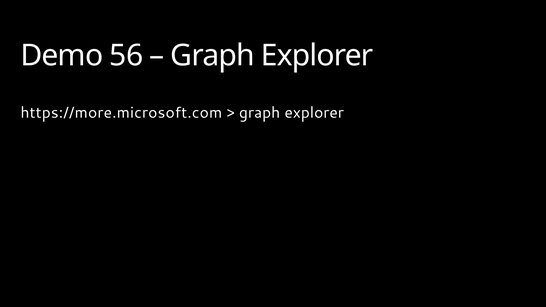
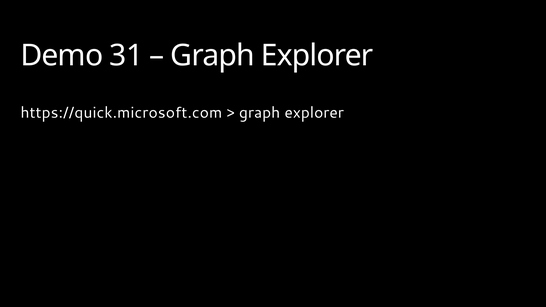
56: 56 -> 31 (126, 56)
https://more.microsoft.com: https://more.microsoft.com -> https://quick.microsoft.com (121, 113)
